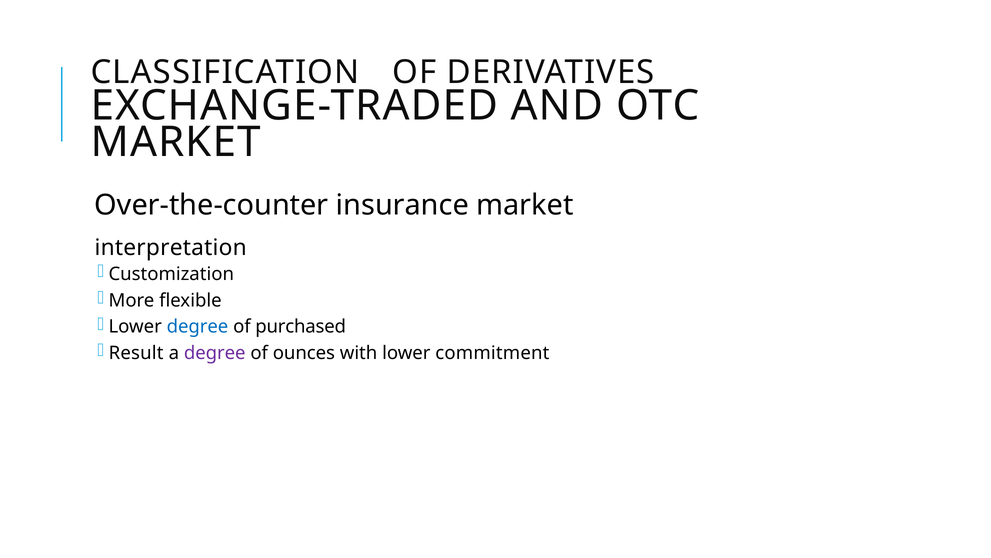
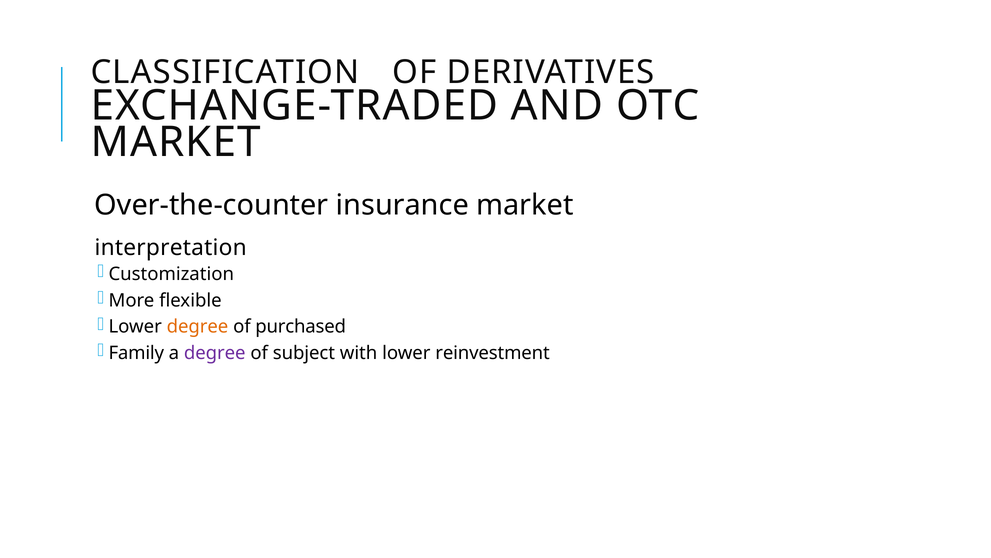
degree colour: blue -> orange (197, 326)
Result: Result -> Family (136, 353)
ounces: ounces -> subject (304, 353)
commitment: commitment -> reinvestment (493, 353)
